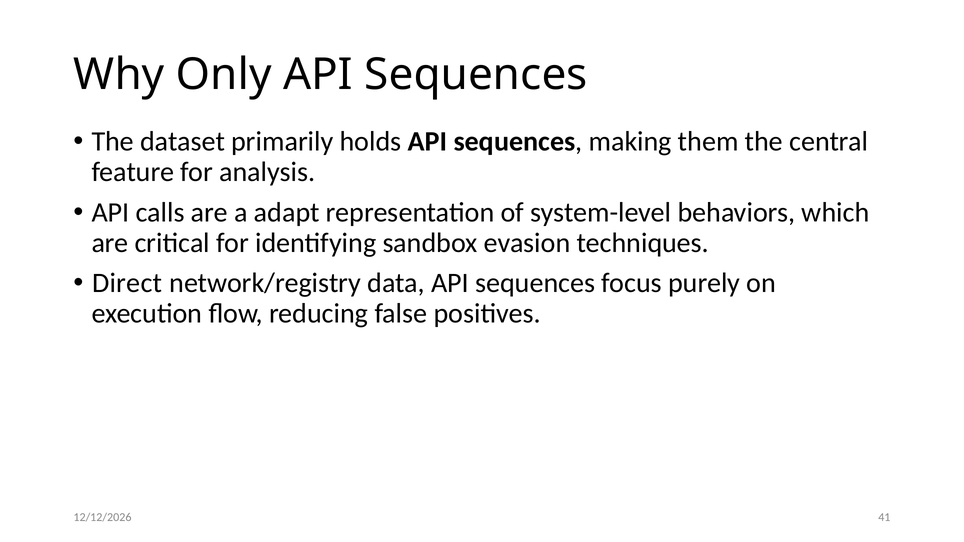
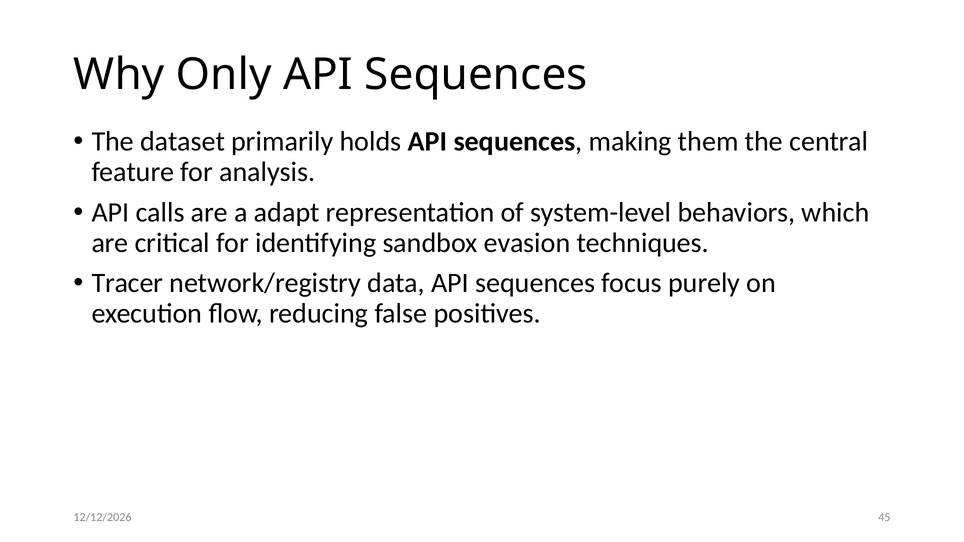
Direct: Direct -> Tracer (127, 283)
41: 41 -> 45 (884, 518)
